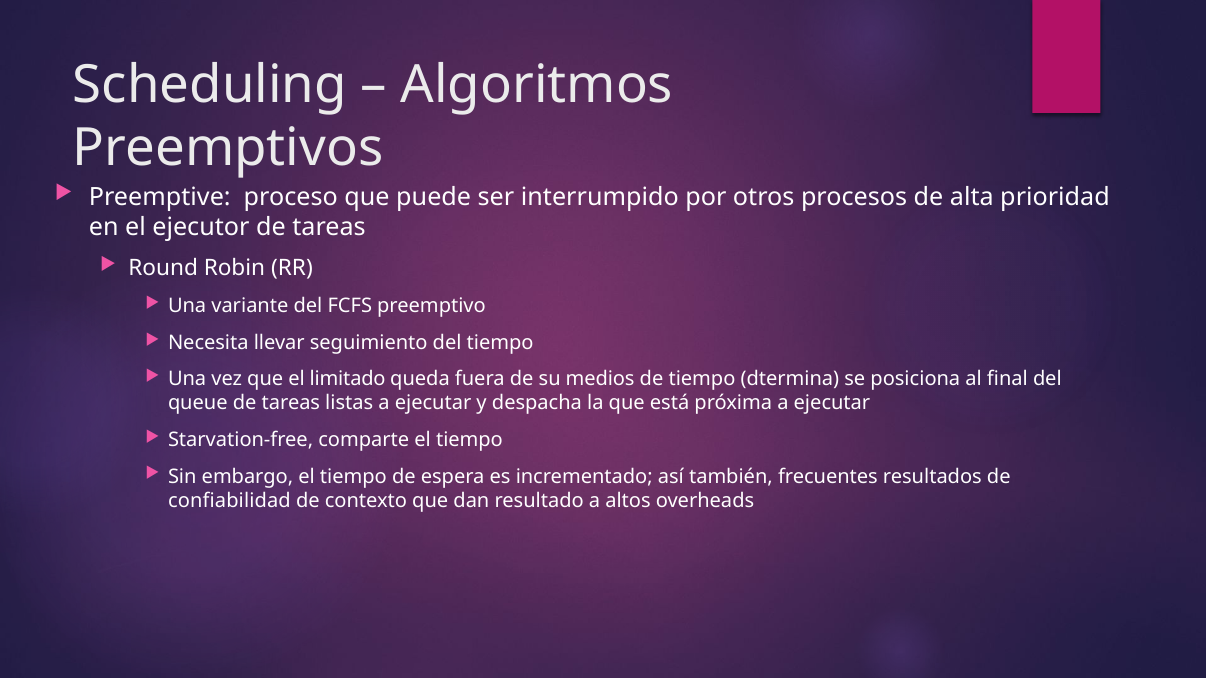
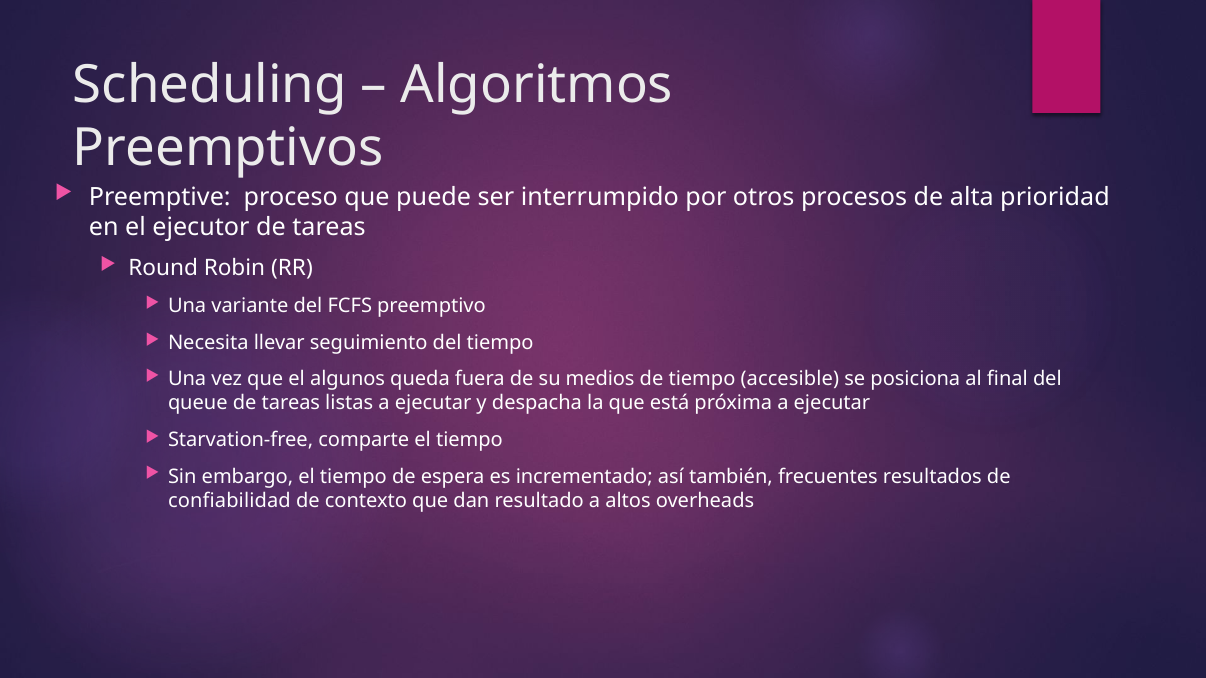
limitado: limitado -> algunos (348, 379)
dtermina: dtermina -> accesible (790, 379)
